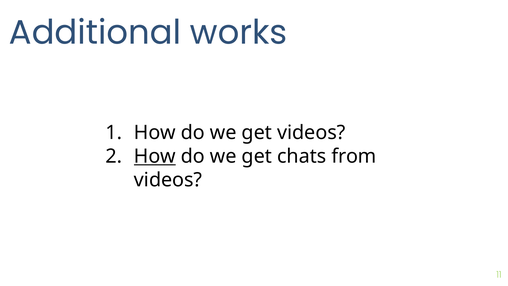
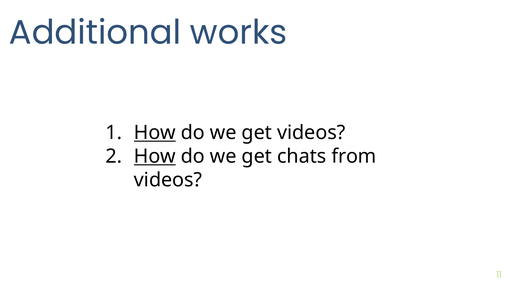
How underline: none -> present (155, 132)
